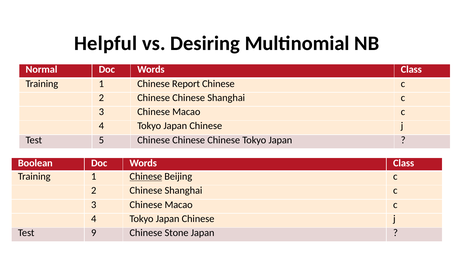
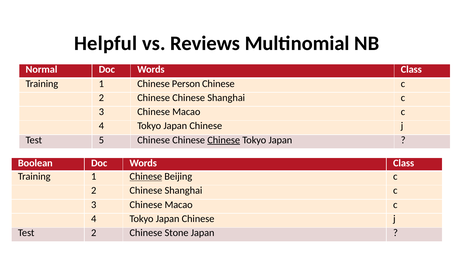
Desiring: Desiring -> Reviews (205, 44)
Report: Report -> Person (186, 84)
Chinese underline: none -> present (224, 140)
Test 9: 9 -> 2 (94, 233)
